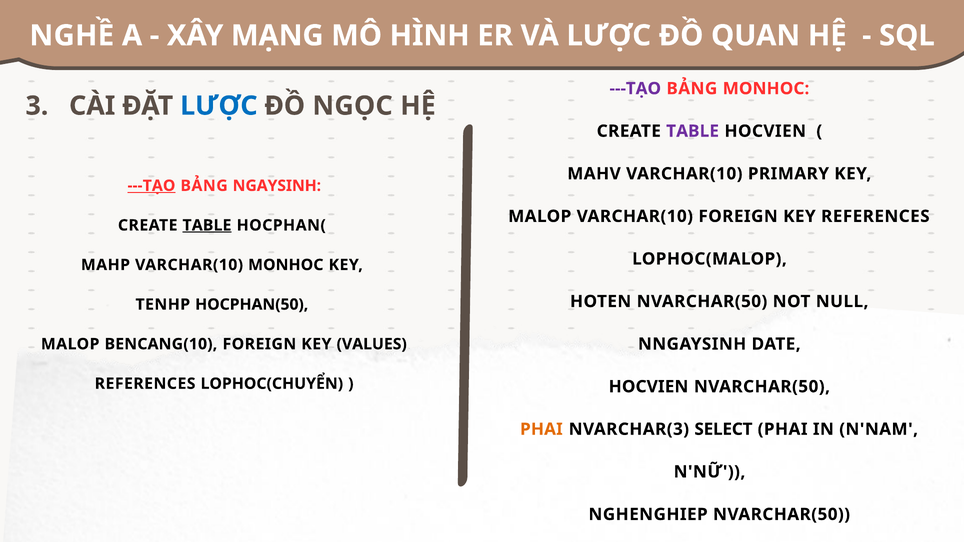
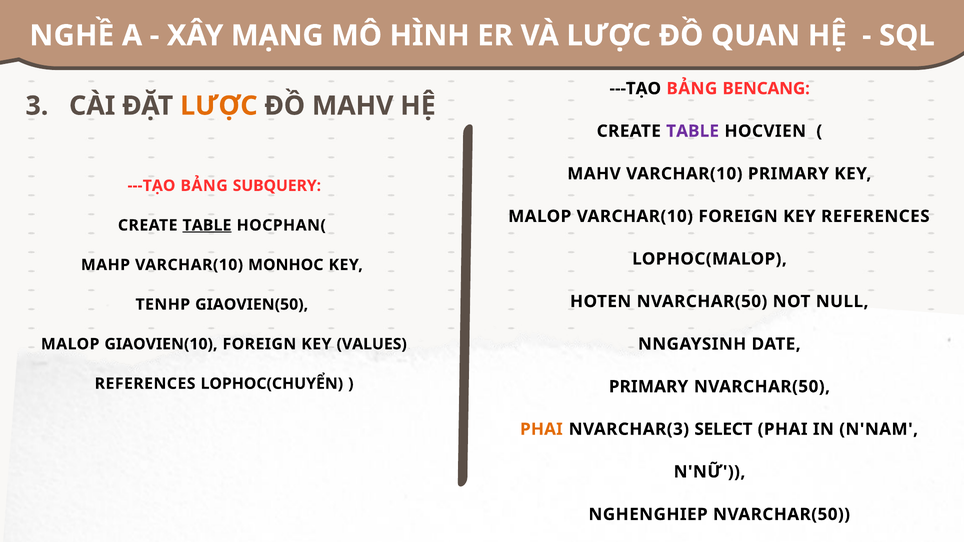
---TẠO colour: purple -> black (635, 89)
BẢNG MONHOC: MONHOC -> BENCANG (766, 89)
LƯỢC colour: blue -> orange (219, 106)
ĐỒ NGỌC: NGỌC -> MAHV (353, 106)
---TẠO underline: present -> none (151, 186)
NGAYSINH: NGAYSINH -> SUBQUERY (277, 186)
HOCPHAN(50: HOCPHAN(50 -> GIAOVIEN(50 (252, 305)
BENCANG(10: BENCANG(10 -> GIAOVIEN(10 (161, 344)
HOCVIEN: HOCVIEN -> PRIMARY (649, 387)
